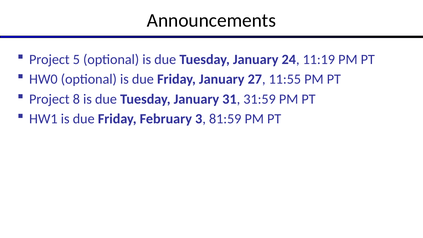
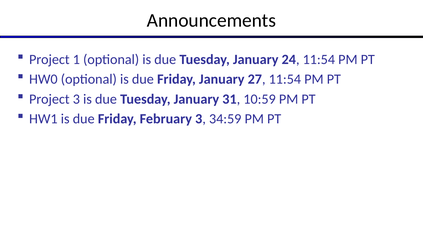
5: 5 -> 1 (76, 60)
24 11:19: 11:19 -> 11:54 (319, 60)
27 11:55: 11:55 -> 11:54 (285, 79)
Project 8: 8 -> 3 (76, 99)
31:59: 31:59 -> 10:59 (260, 99)
81:59: 81:59 -> 34:59 (225, 119)
